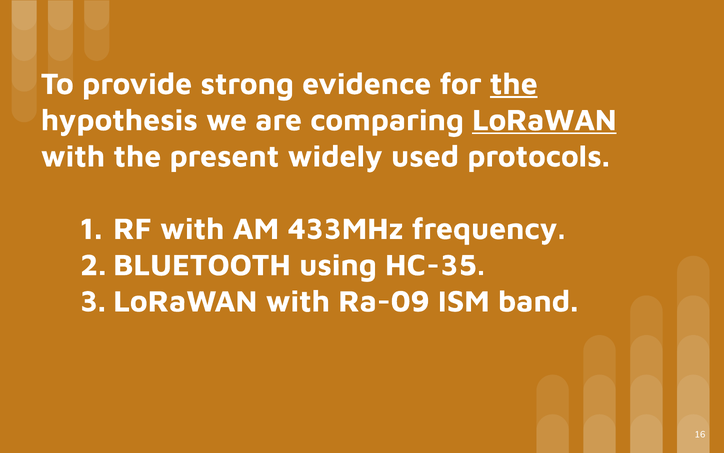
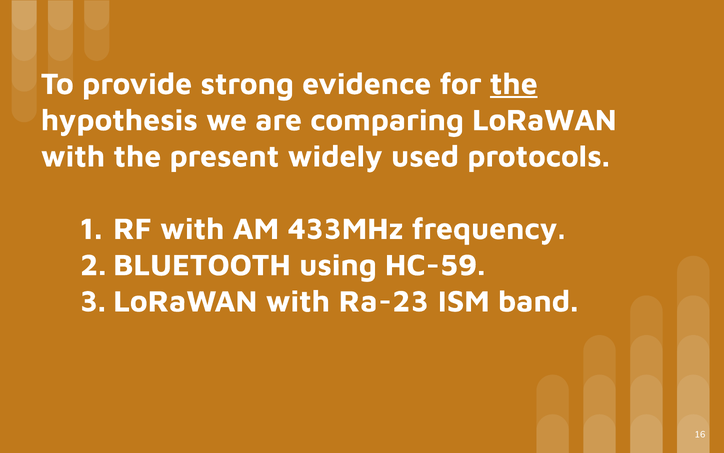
LoRaWAN underline: present -> none (544, 120)
HC-35: HC-35 -> HC-59 (435, 265)
Ra-09: Ra-09 -> Ra-23 (384, 301)
